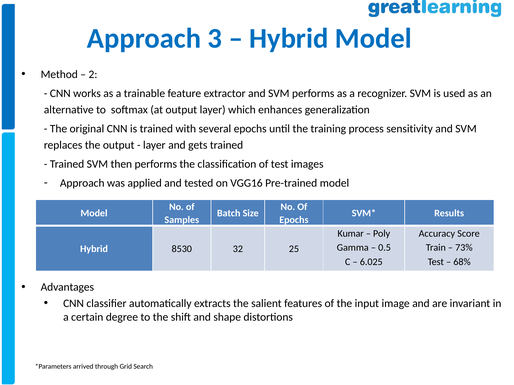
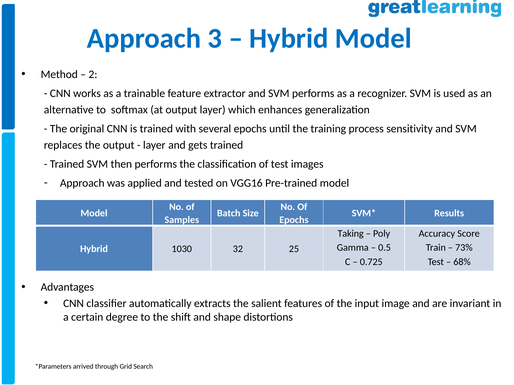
Kumar: Kumar -> Taking (351, 234)
8530: 8530 -> 1030 (182, 249)
6.025: 6.025 -> 0.725 (371, 262)
